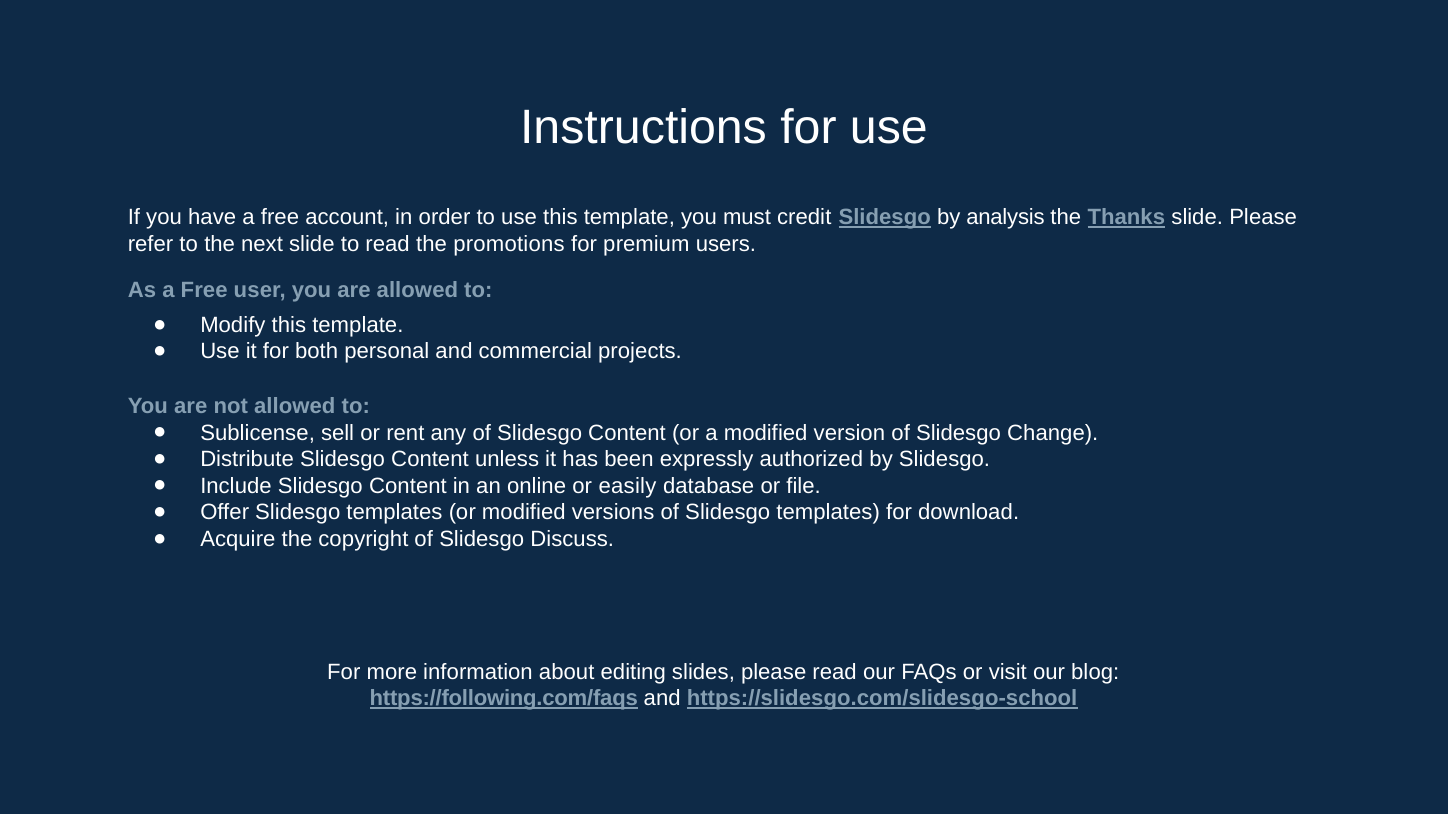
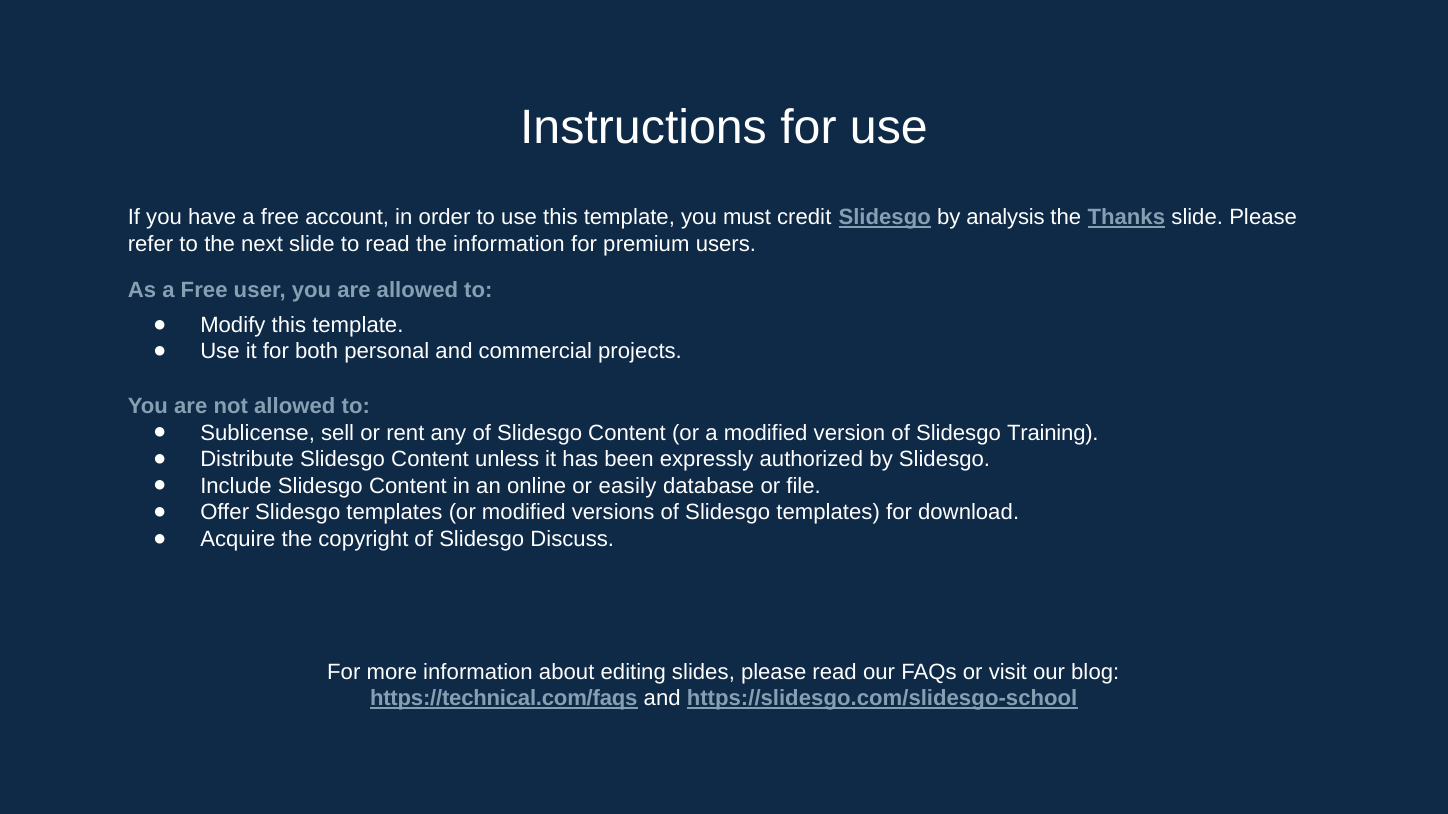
the promotions: promotions -> information (509, 244)
Change: Change -> Training (1053, 433)
https://following.com/faqs: https://following.com/faqs -> https://technical.com/faqs (504, 699)
